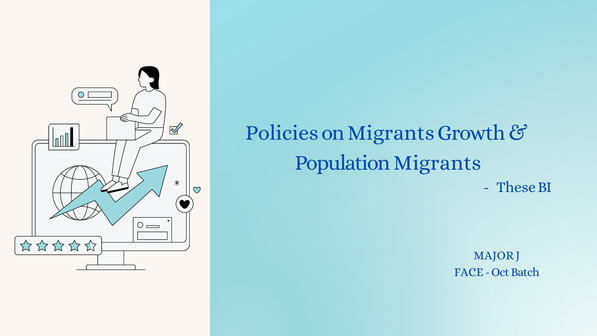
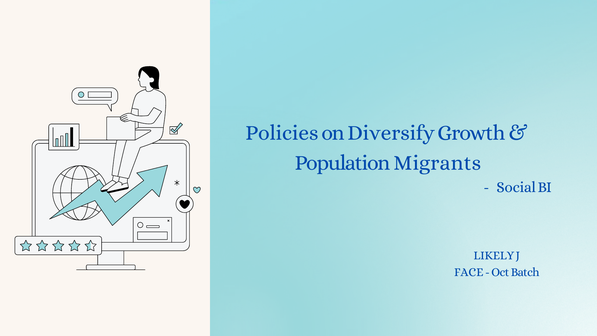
on Migrants: Migrants -> Diversify (391, 133)
These: These -> Social (516, 187)
MAJOR: MAJOR -> LIKELY (494, 255)
